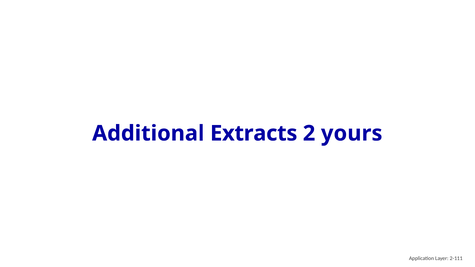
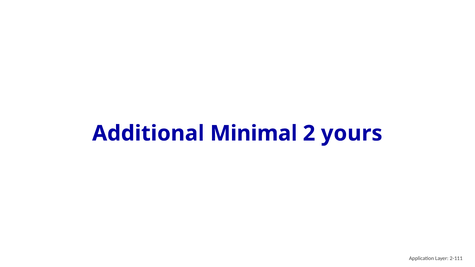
Extracts: Extracts -> Minimal (254, 133)
